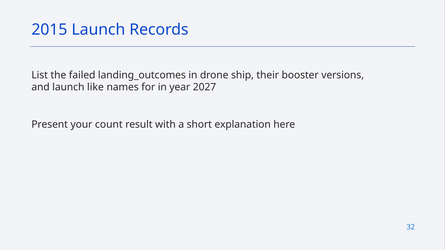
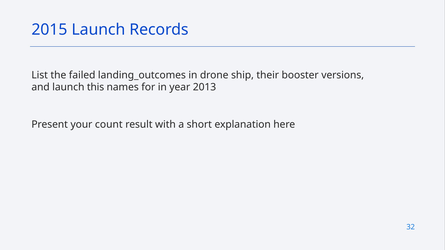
like: like -> this (96, 87)
2027: 2027 -> 2013 (205, 87)
